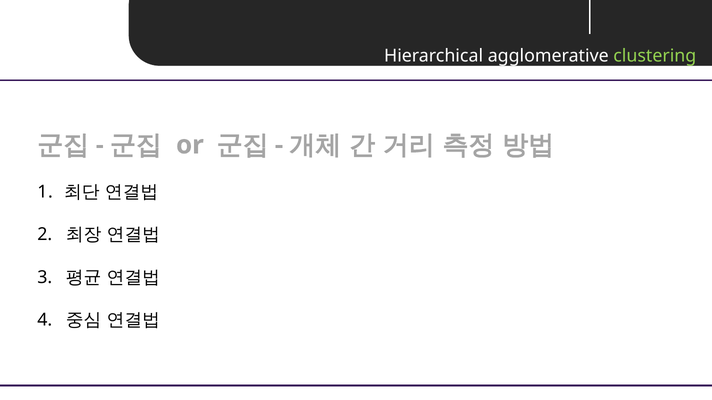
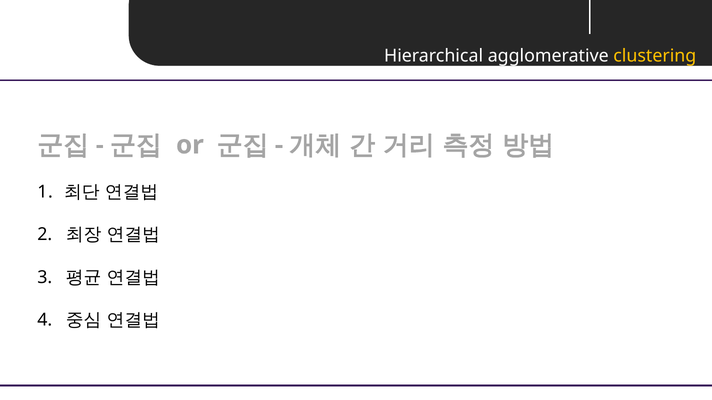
clustering colour: light green -> yellow (655, 56)
